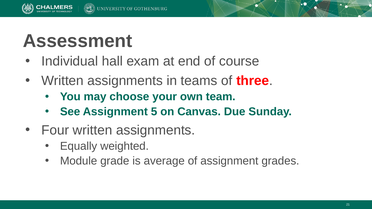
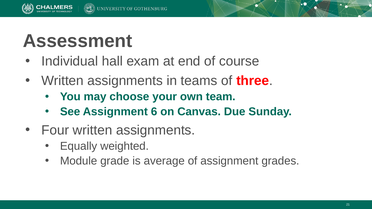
5: 5 -> 6 (154, 112)
